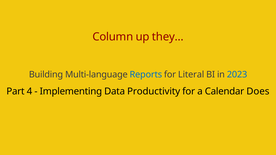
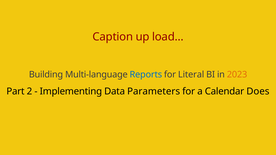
Column: Column -> Caption (113, 37)
they…: they… -> load… (168, 37)
2023 colour: blue -> orange (237, 75)
4: 4 -> 2 (29, 91)
Productivity: Productivity -> Parameters (154, 91)
